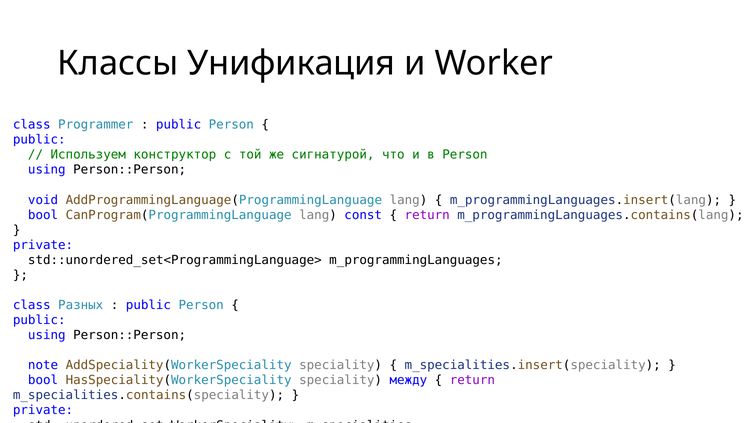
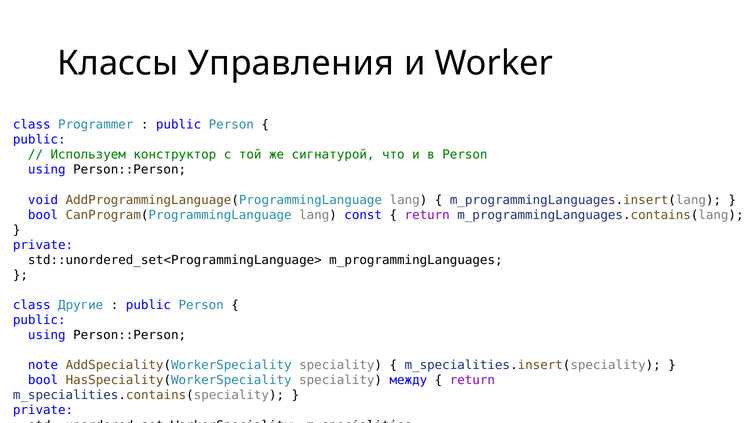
Унификация: Унификация -> Управления (291, 63)
Разных: Разных -> Другие (81, 306)
